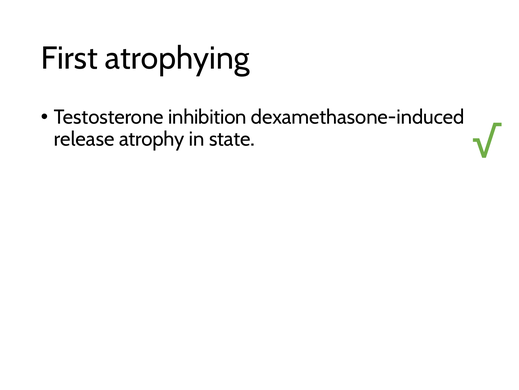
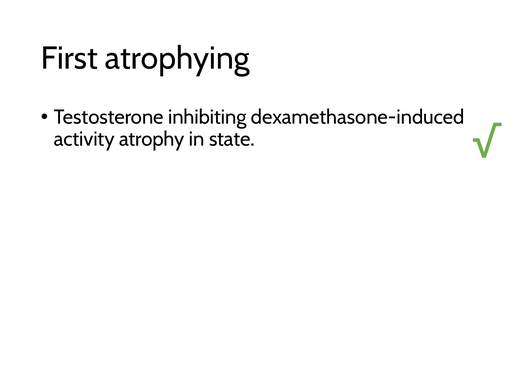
inhibition: inhibition -> inhibiting (207, 117)
release: release -> activity (84, 139)
